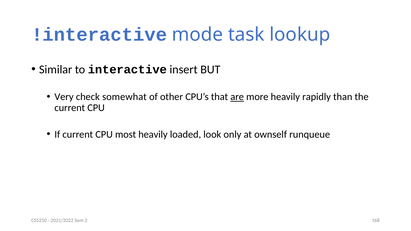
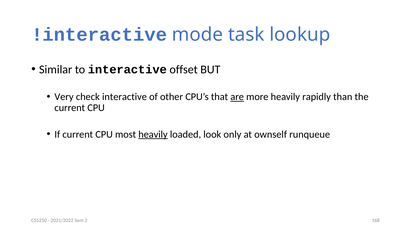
insert: insert -> offset (184, 69)
check somewhat: somewhat -> interactive (125, 97)
heavily underline: none -> present (153, 134)
